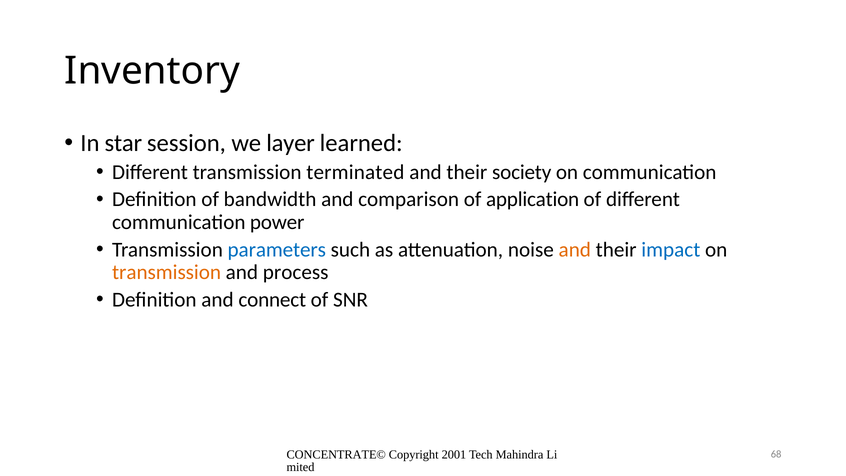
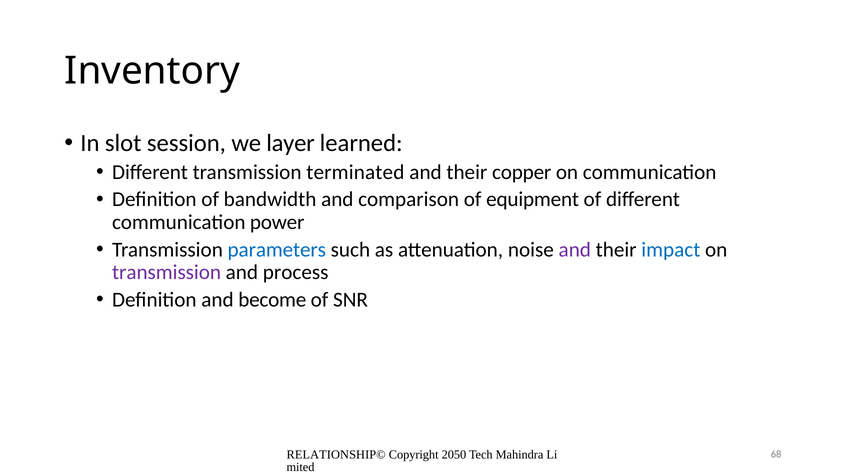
star: star -> slot (123, 143)
society: society -> copper (522, 172)
application: application -> equipment (533, 199)
and colour: orange -> purple (575, 249)
transmission colour: orange -> purple (167, 272)
connect: connect -> become (272, 300)
CONCENTRATE©: CONCENTRATE© -> RELATIONSHIP© (336, 455)
2001: 2001 -> 2050 (454, 455)
